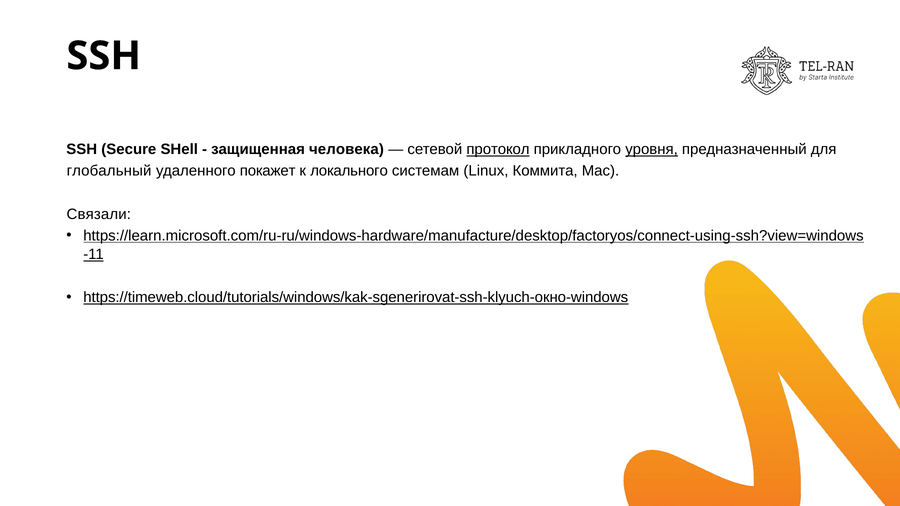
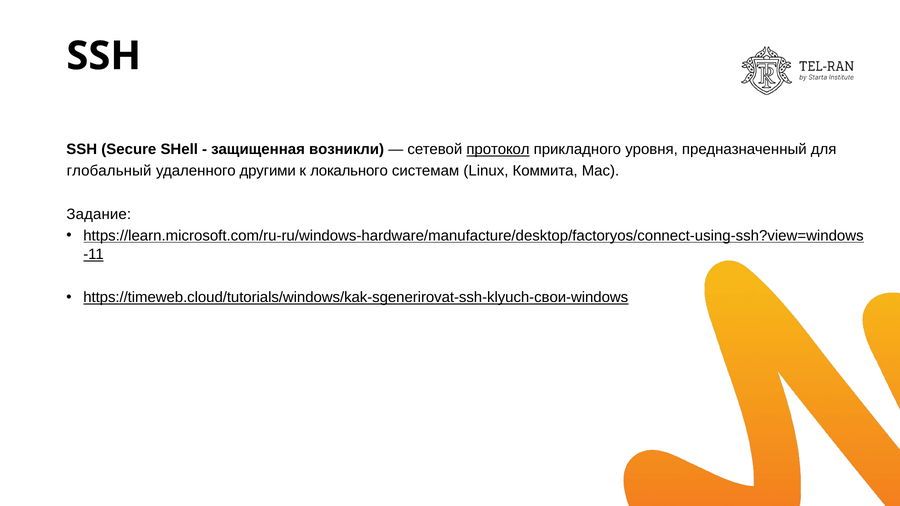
человека: человека -> возникли (347, 149)
уровня underline: present -> none (652, 149)
покажет: покажет -> другими (268, 171)
Связали: Связали -> Задание (99, 214)
https://timeweb.cloud/tutorials/windows/kak-sgenerirovat-ssh-klyuch-окно-windows: https://timeweb.cloud/tutorials/windows/kak-sgenerirovat-ssh-klyuch-окно-windows -> https://timeweb.cloud/tutorials/windows/kak-sgenerirovat-ssh-klyuch-свои-windows (356, 298)
